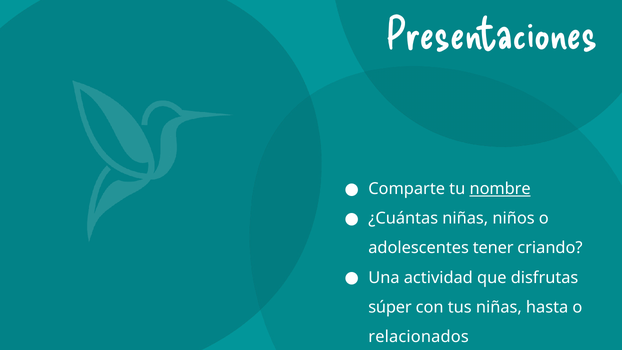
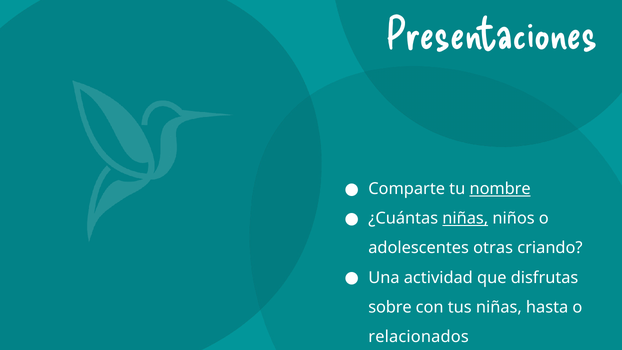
niñas underline: none -> present (465, 218)
tener: tener -> otras (493, 248)
súper: súper -> sobre (390, 307)
